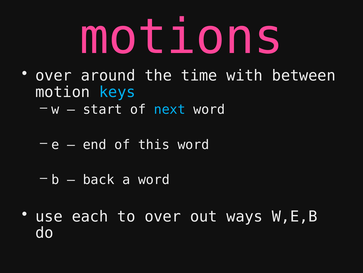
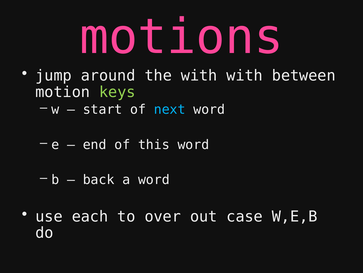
over: over -> jump (54, 75)
the time: time -> with (199, 75)
keys colour: light blue -> light green (117, 92)
ways: ways -> case (245, 216)
